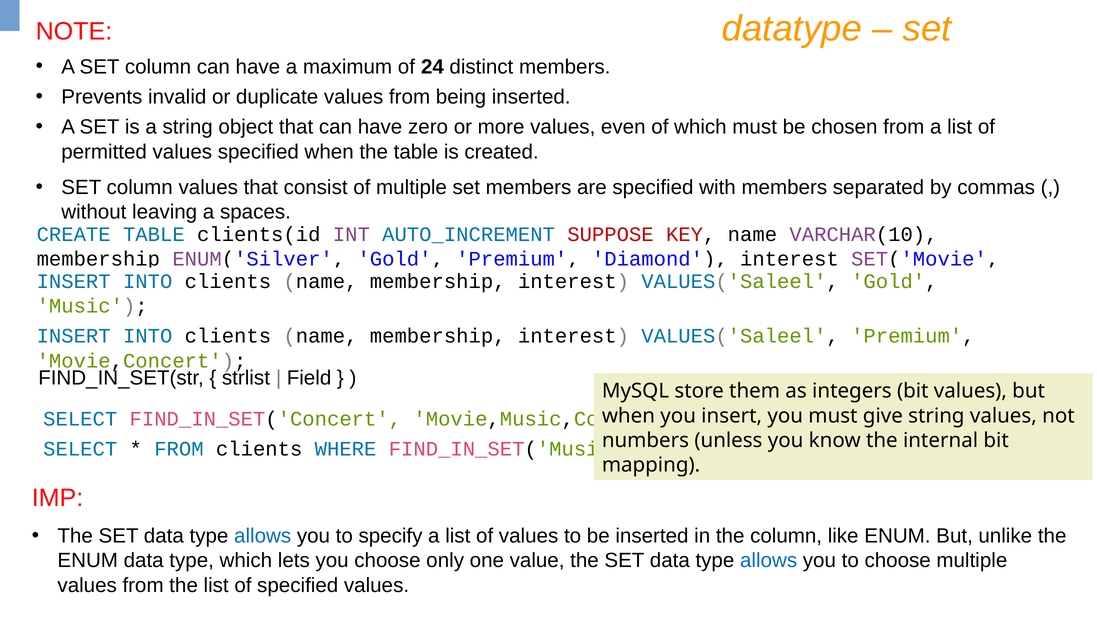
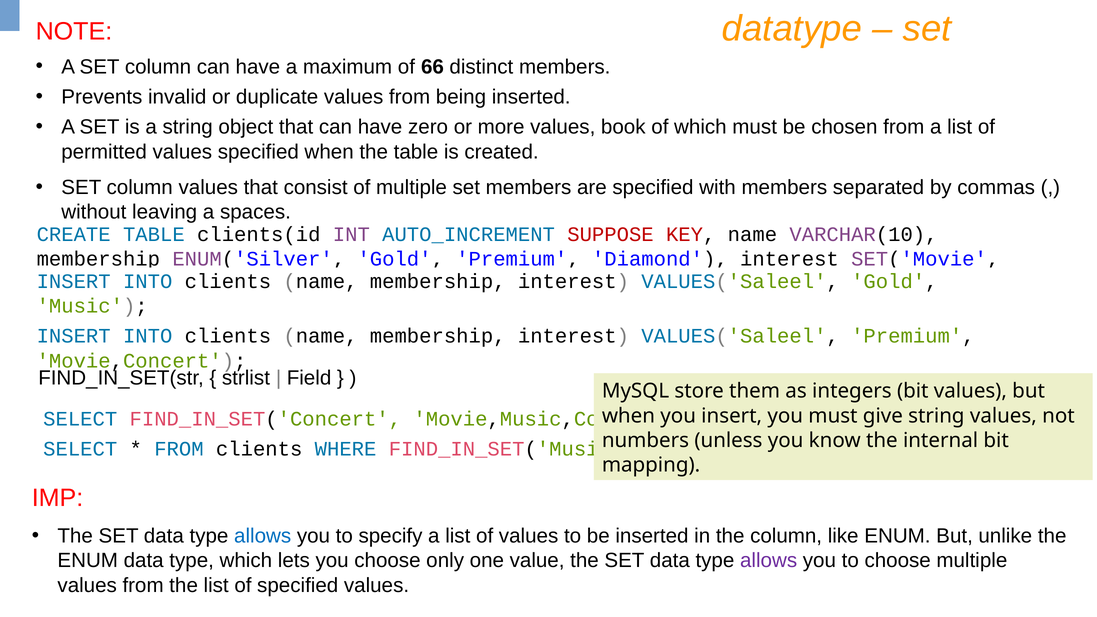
24: 24 -> 66 (432, 67)
even: even -> book (623, 127)
allows colour: blue -> purple (769, 561)
